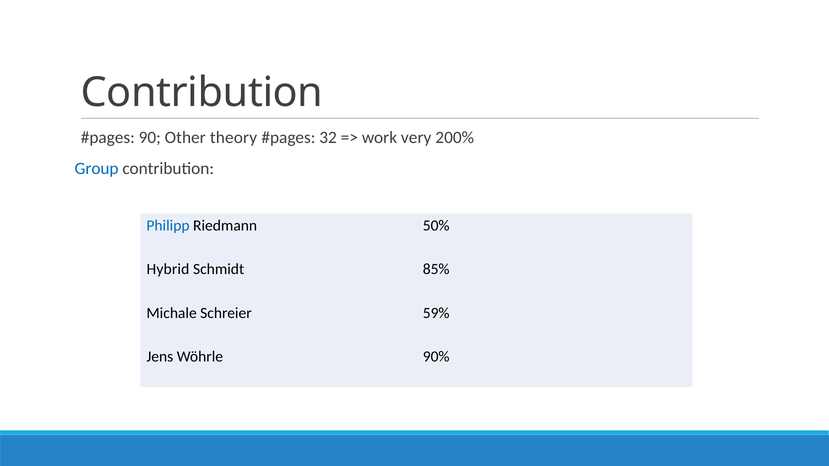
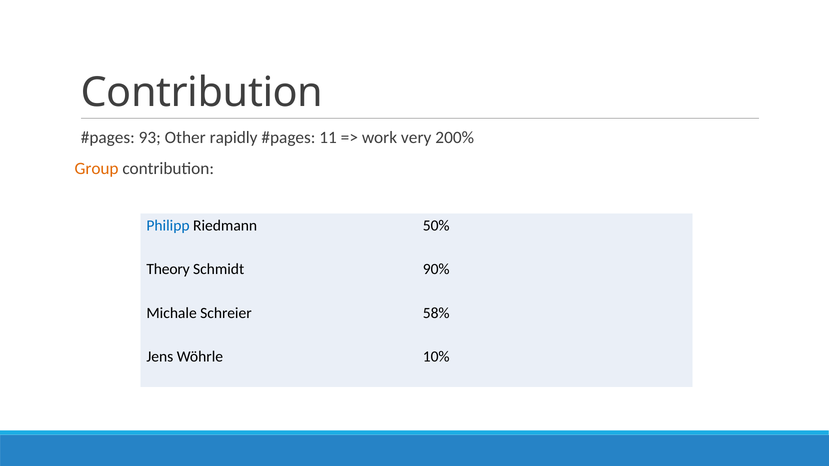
90: 90 -> 93 (150, 138)
theory: theory -> rapidly (234, 138)
32: 32 -> 11 (328, 138)
Group colour: blue -> orange (97, 169)
Hybrid: Hybrid -> Theory (168, 269)
85%: 85% -> 90% (436, 269)
59%: 59% -> 58% (436, 314)
90%: 90% -> 10% (436, 357)
